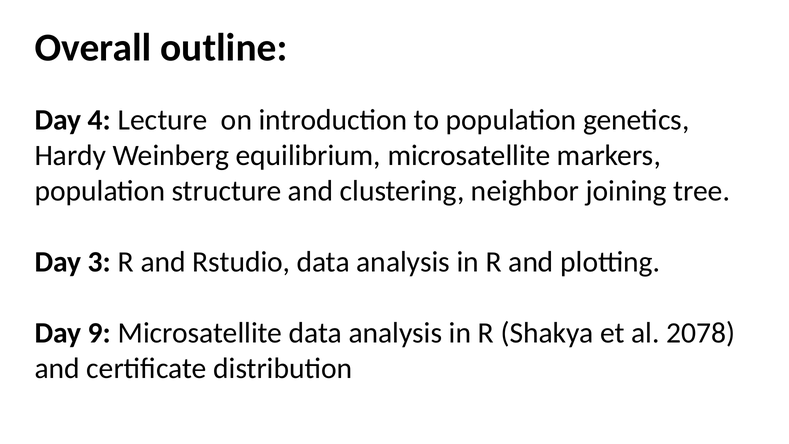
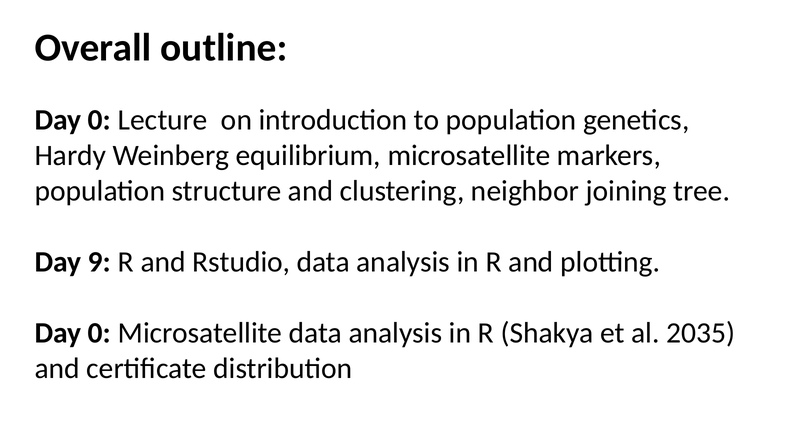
4: 4 -> 0 (99, 120)
3: 3 -> 9 (99, 262)
9: 9 -> 0 (99, 333)
2078: 2078 -> 2035 (701, 333)
